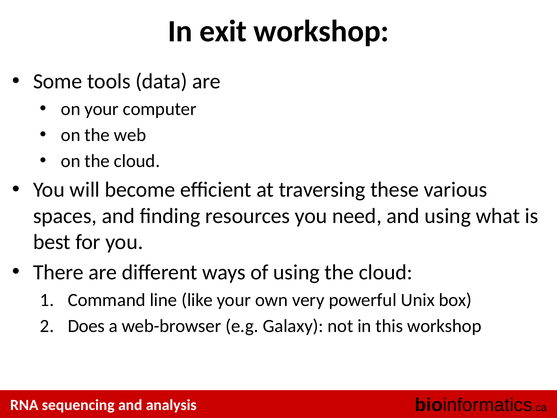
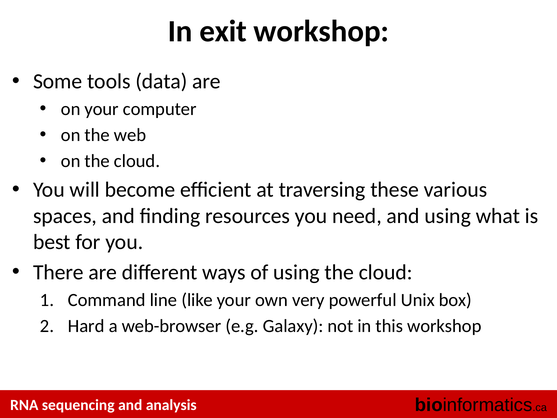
Does: Does -> Hard (86, 326)
